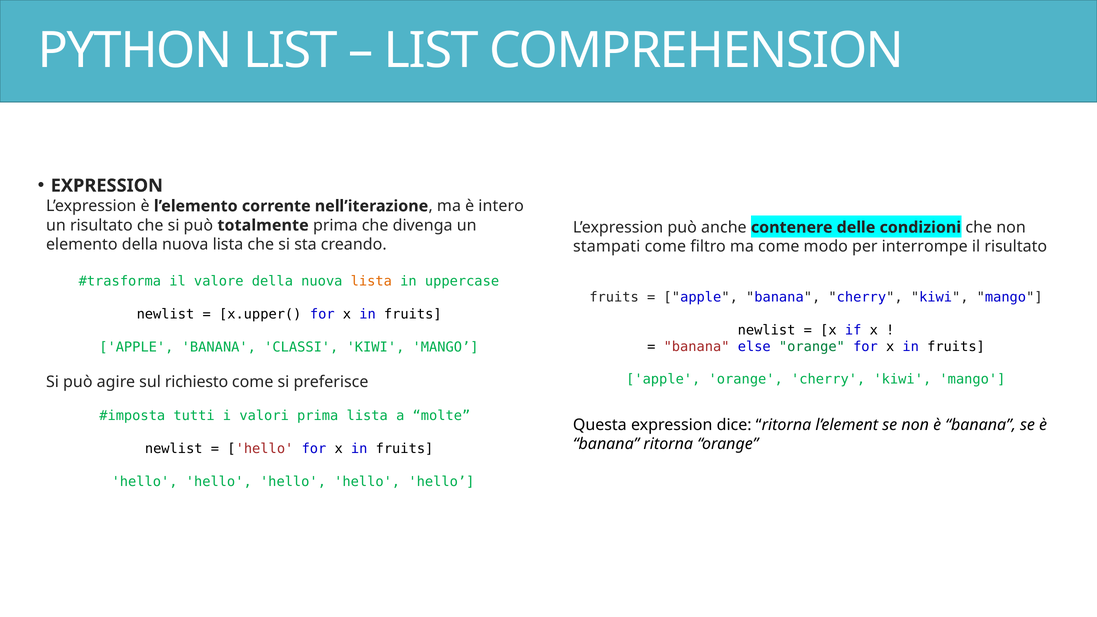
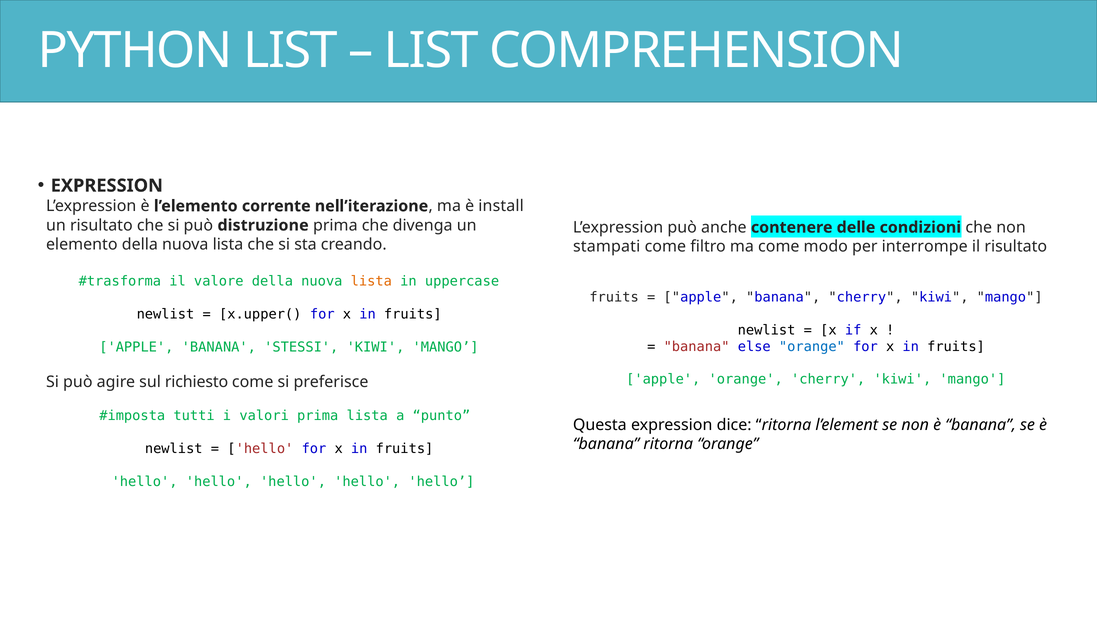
intero: intero -> install (501, 206)
totalmente: totalmente -> distruzione (263, 225)
orange colour: green -> blue (812, 347)
CLASSI: CLASSI -> STESSI (301, 347)
molte: molte -> punto (441, 416)
